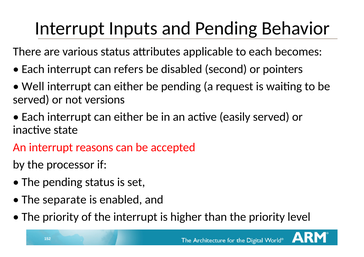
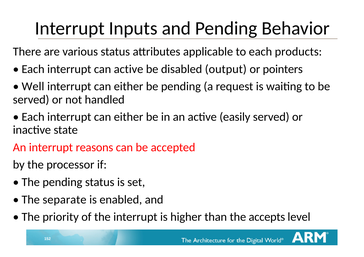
becomes: becomes -> products (298, 52)
can refers: refers -> active (129, 69)
second: second -> output (226, 69)
versions: versions -> handled (105, 100)
than the priority: priority -> accepts (267, 217)
